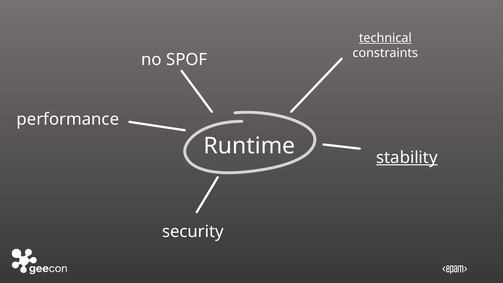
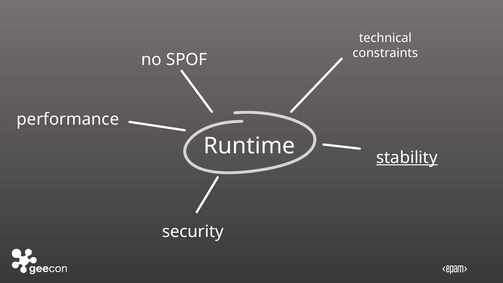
technical underline: present -> none (385, 38)
